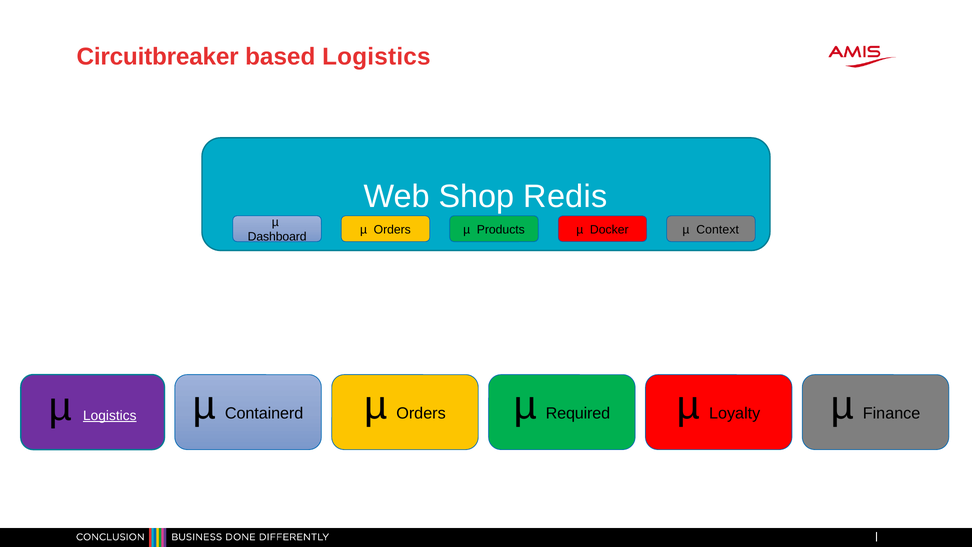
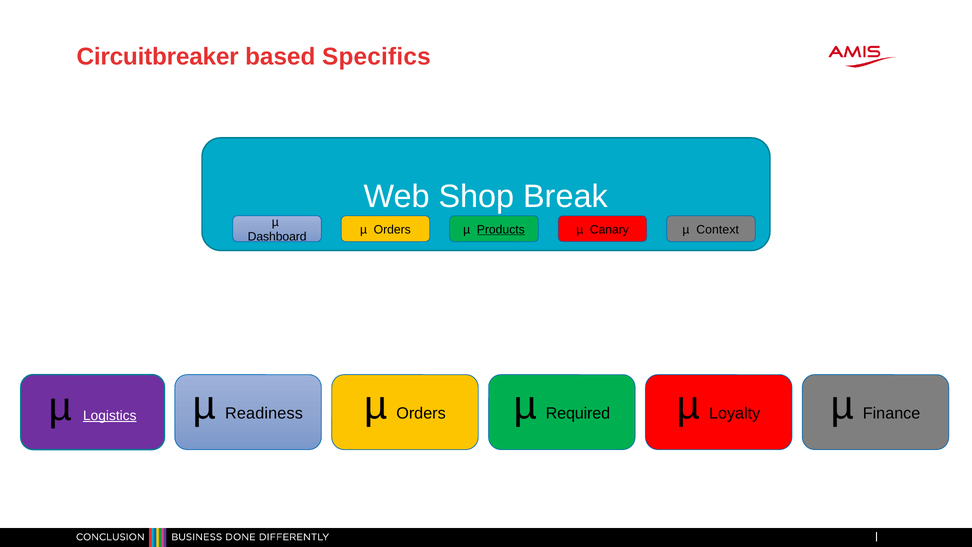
based Logistics: Logistics -> Specifics (376, 57)
Redis: Redis -> Break (566, 196)
Products underline: none -> present (501, 229)
Docker: Docker -> Canary (609, 229)
Containerd: Containerd -> Readiness (264, 413)
